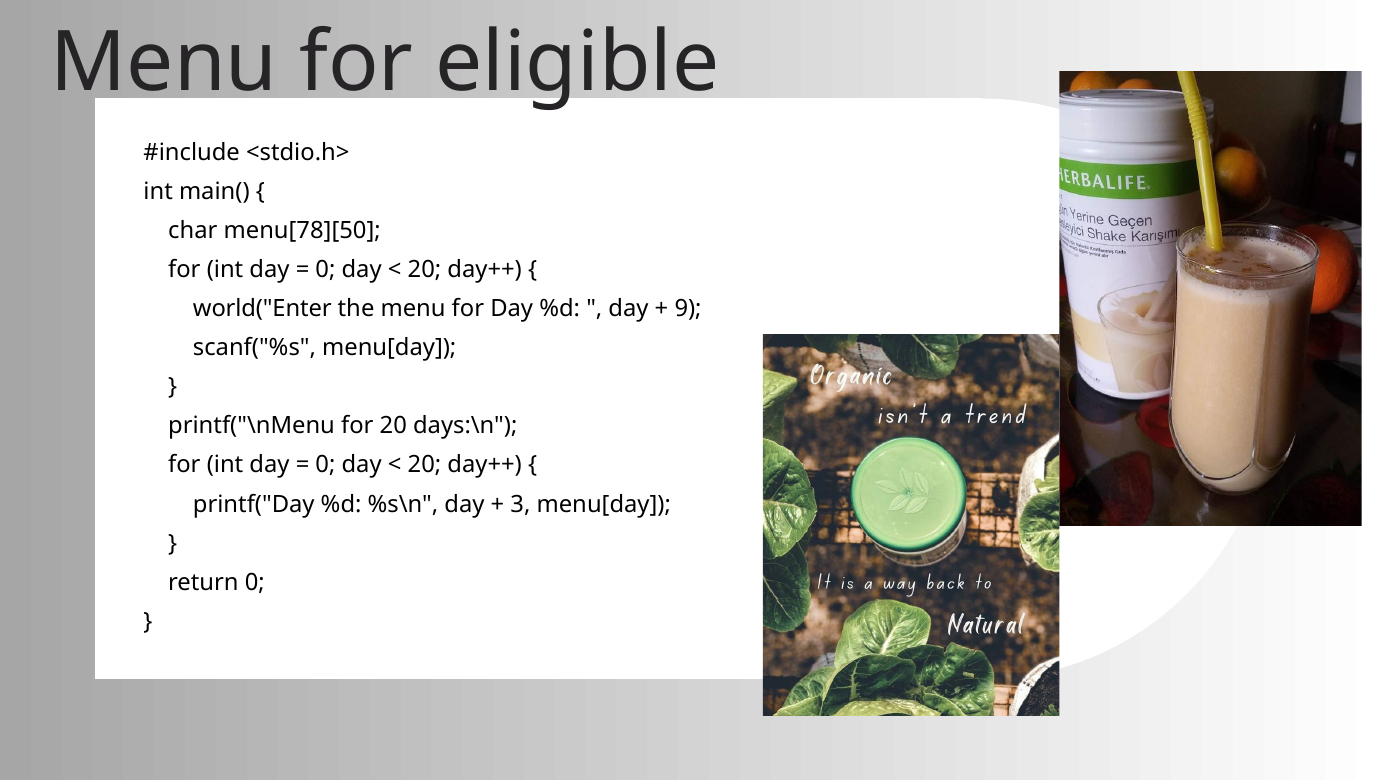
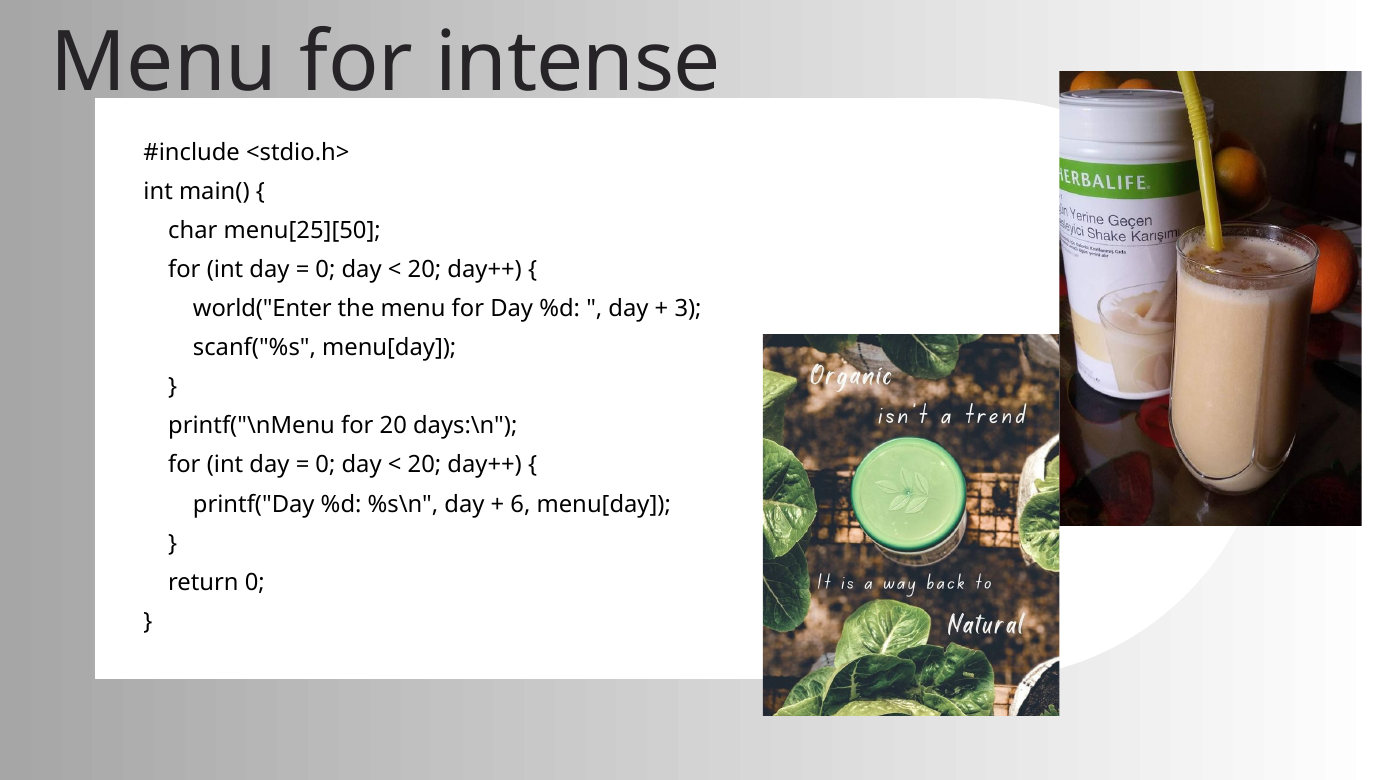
eligible: eligible -> intense (578, 63)
menu[78][50: menu[78][50 -> menu[25][50 (302, 231)
9: 9 -> 3 (688, 309)
3: 3 -> 6 (520, 504)
